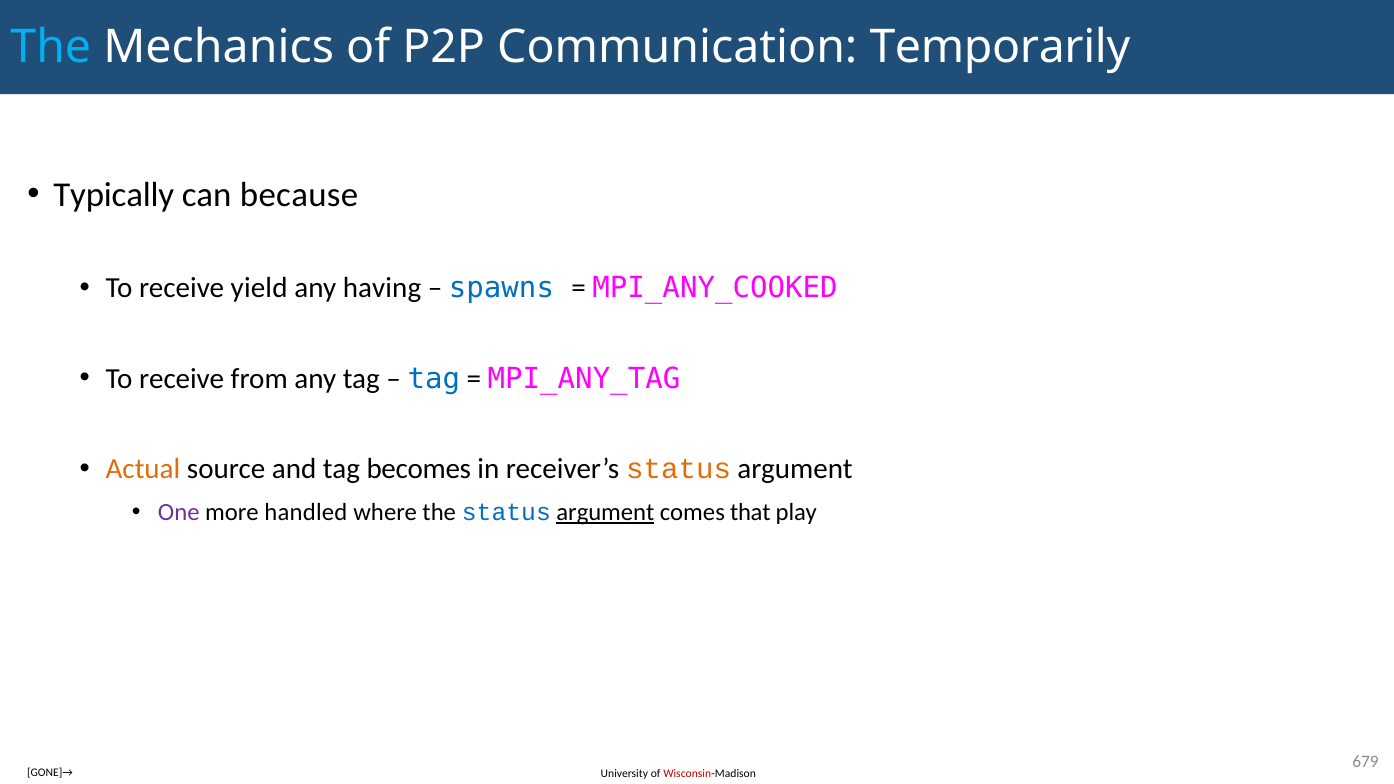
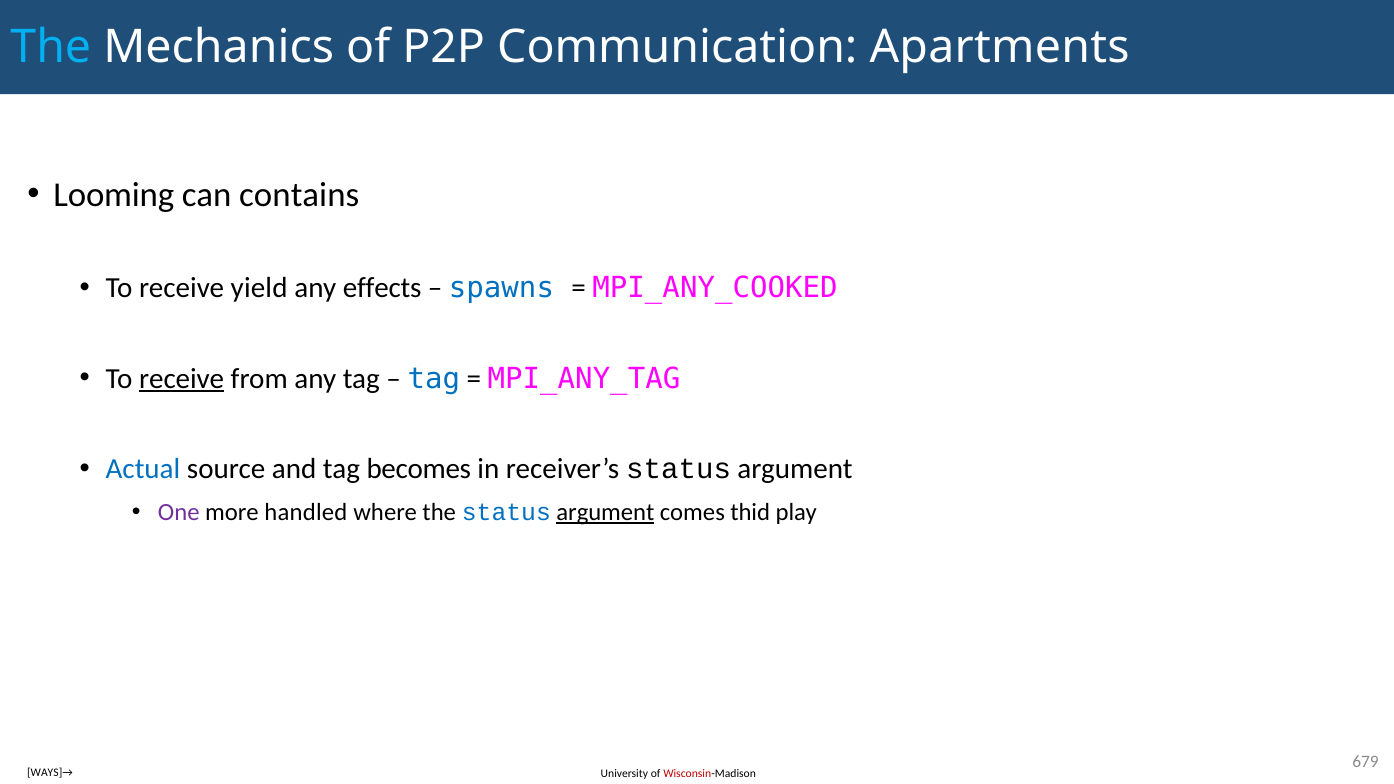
Temporarily: Temporarily -> Apartments (1000, 47)
Typically: Typically -> Looming (114, 195)
because: because -> contains (299, 195)
having: having -> effects (382, 288)
receive underline: none -> present (182, 378)
Actual colour: orange -> blue (143, 469)
status colour: orange -> black (679, 469)
that: that -> thid (750, 513)
GONE]→: GONE]→ -> WAYS]→ (50, 772)
